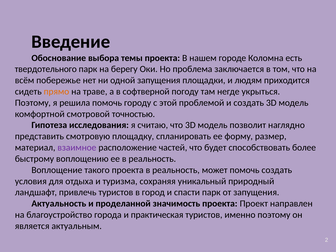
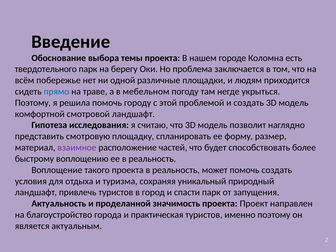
одной запущения: запущения -> различные (159, 80)
прямо colour: orange -> blue (56, 92)
софтверной: софтверной -> мебельном (146, 92)
смотровой точностью: точностью -> ландшафт (133, 114)
